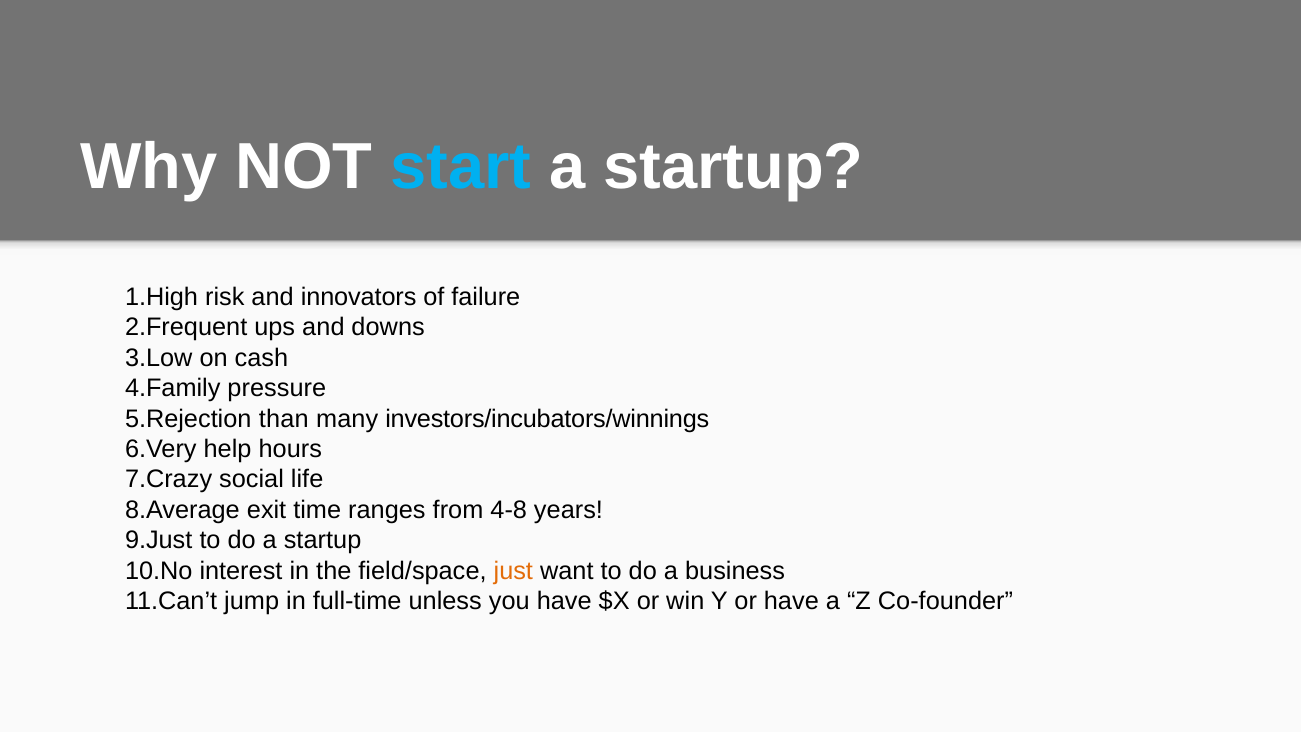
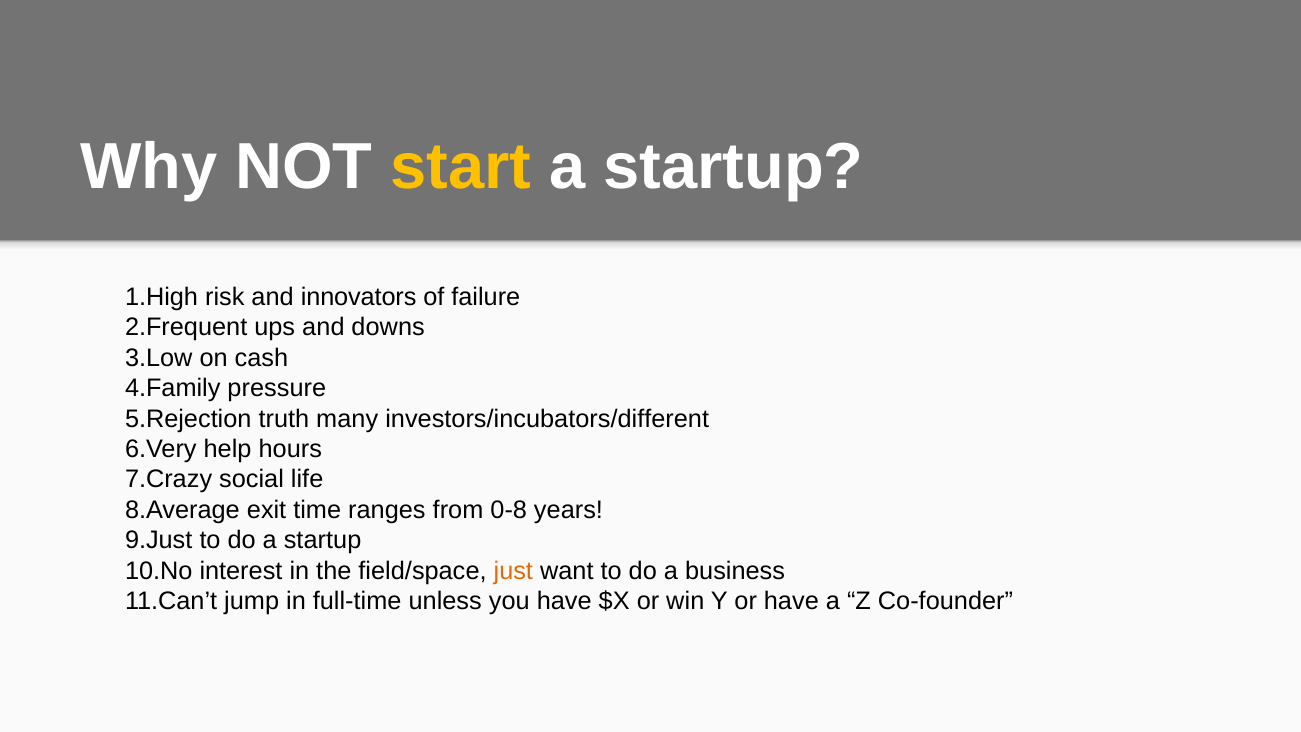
start colour: light blue -> yellow (461, 167)
than: than -> truth (284, 419)
investors/incubators/winnings: investors/incubators/winnings -> investors/incubators/different (547, 419)
4-8: 4-8 -> 0-8 (509, 510)
